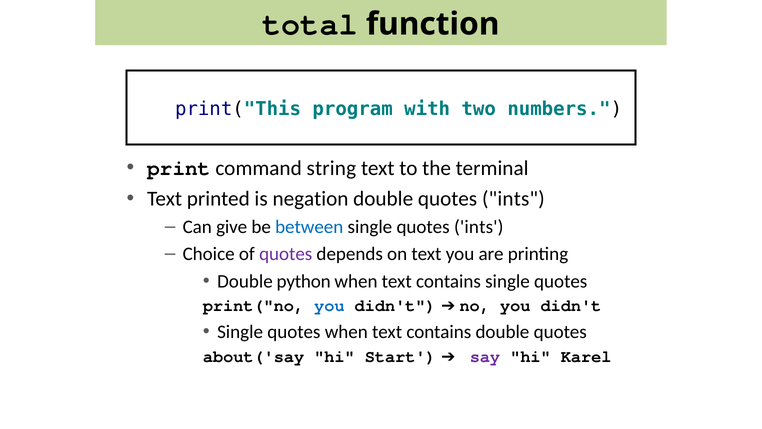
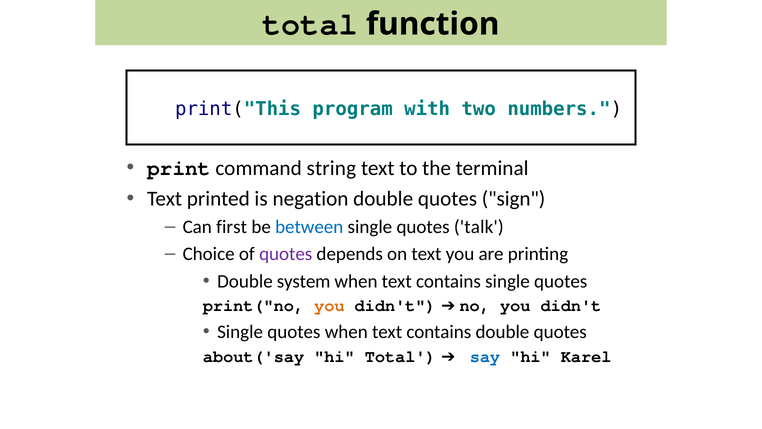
double quotes ints: ints -> sign (514, 199)
give: give -> first (232, 227)
single quotes ints: ints -> talk (479, 227)
python: python -> system (304, 281)
you colour: blue -> orange (329, 306)
hi Start: Start -> Total (400, 356)
say colour: purple -> blue (485, 356)
